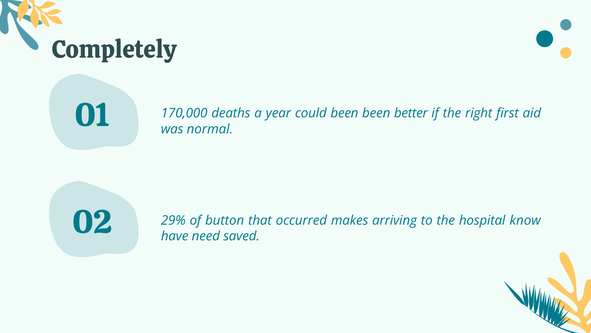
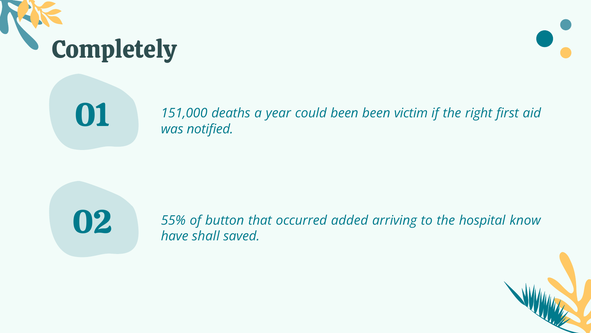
170,000: 170,000 -> 151,000 (184, 113)
better: better -> victim (411, 113)
normal: normal -> notified (210, 129)
29%: 29% -> 55% (173, 220)
makes: makes -> added (350, 220)
need: need -> shall (206, 236)
